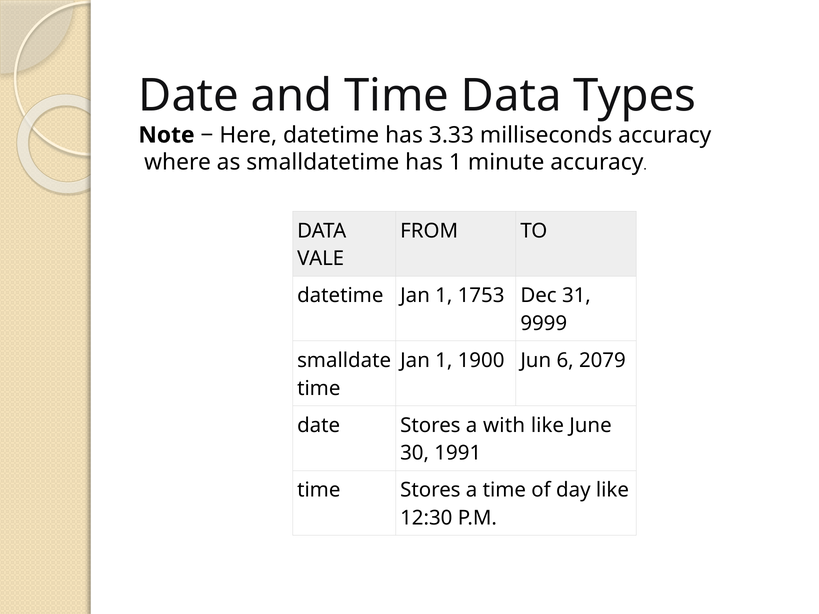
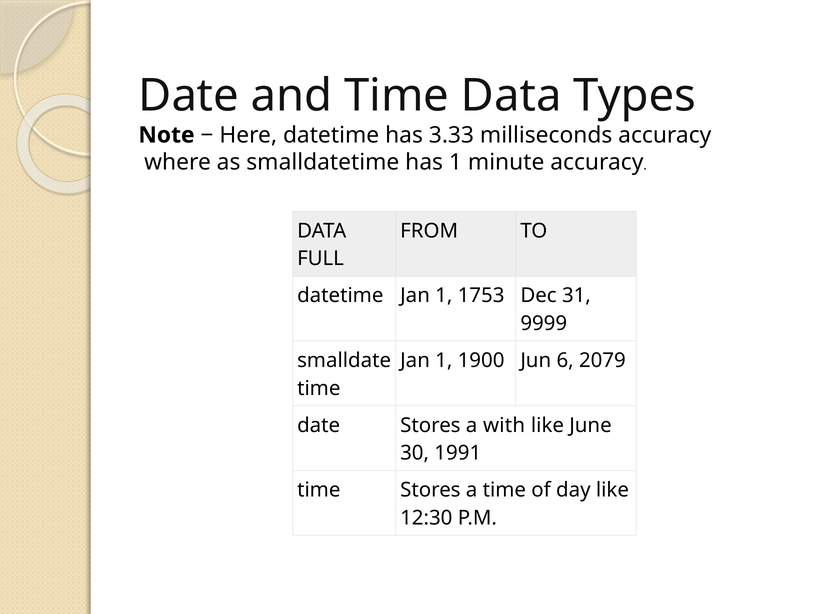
VALE: VALE -> FULL (321, 259)
